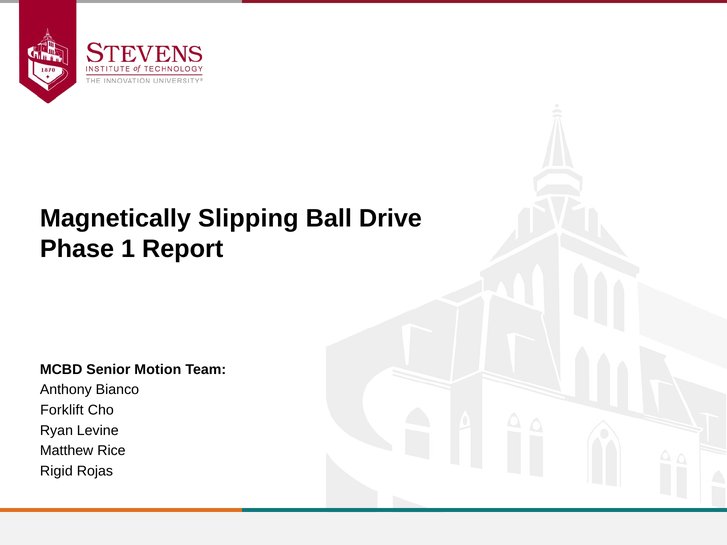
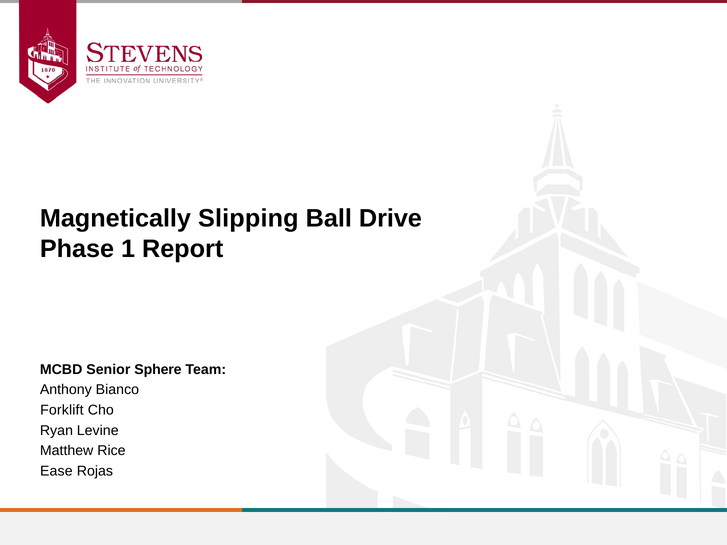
Motion: Motion -> Sphere (158, 370)
Rigid: Rigid -> Ease (56, 471)
